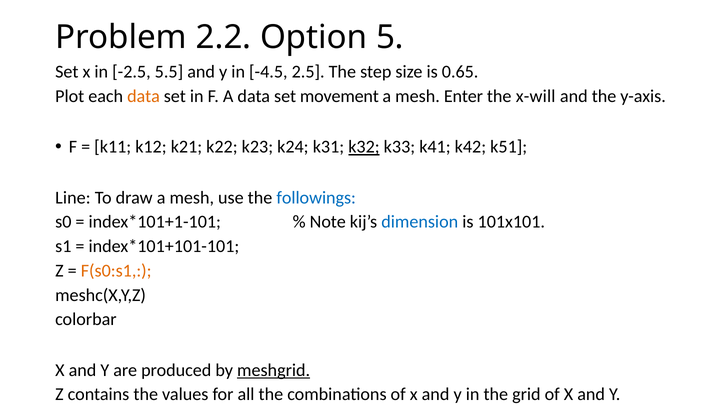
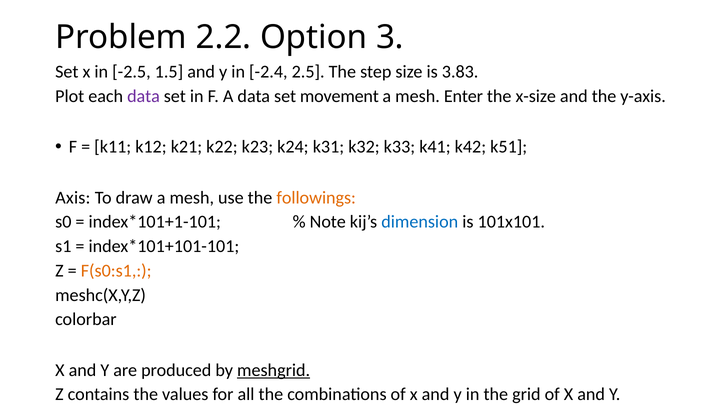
5: 5 -> 3 (390, 37)
5.5: 5.5 -> 1.5 (169, 72)
-4.5: -4.5 -> -2.4 (268, 72)
0.65: 0.65 -> 3.83 (460, 72)
data colour: orange -> purple (144, 96)
x-will: x-will -> x-size (536, 96)
k32 underline: present -> none (364, 147)
Line: Line -> Axis (73, 198)
followings colour: blue -> orange (316, 198)
